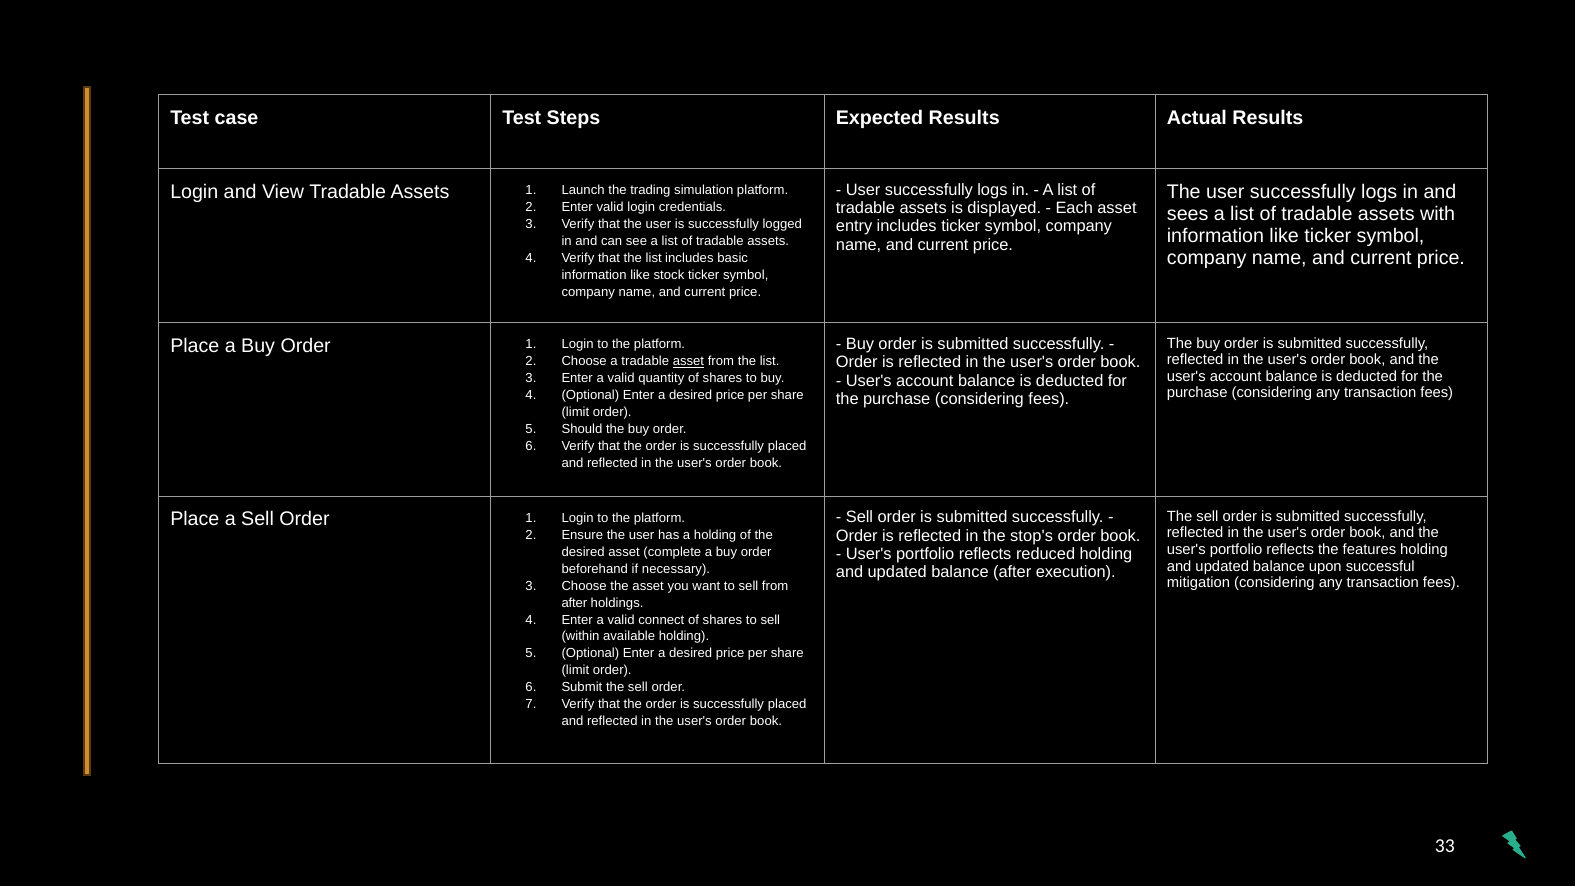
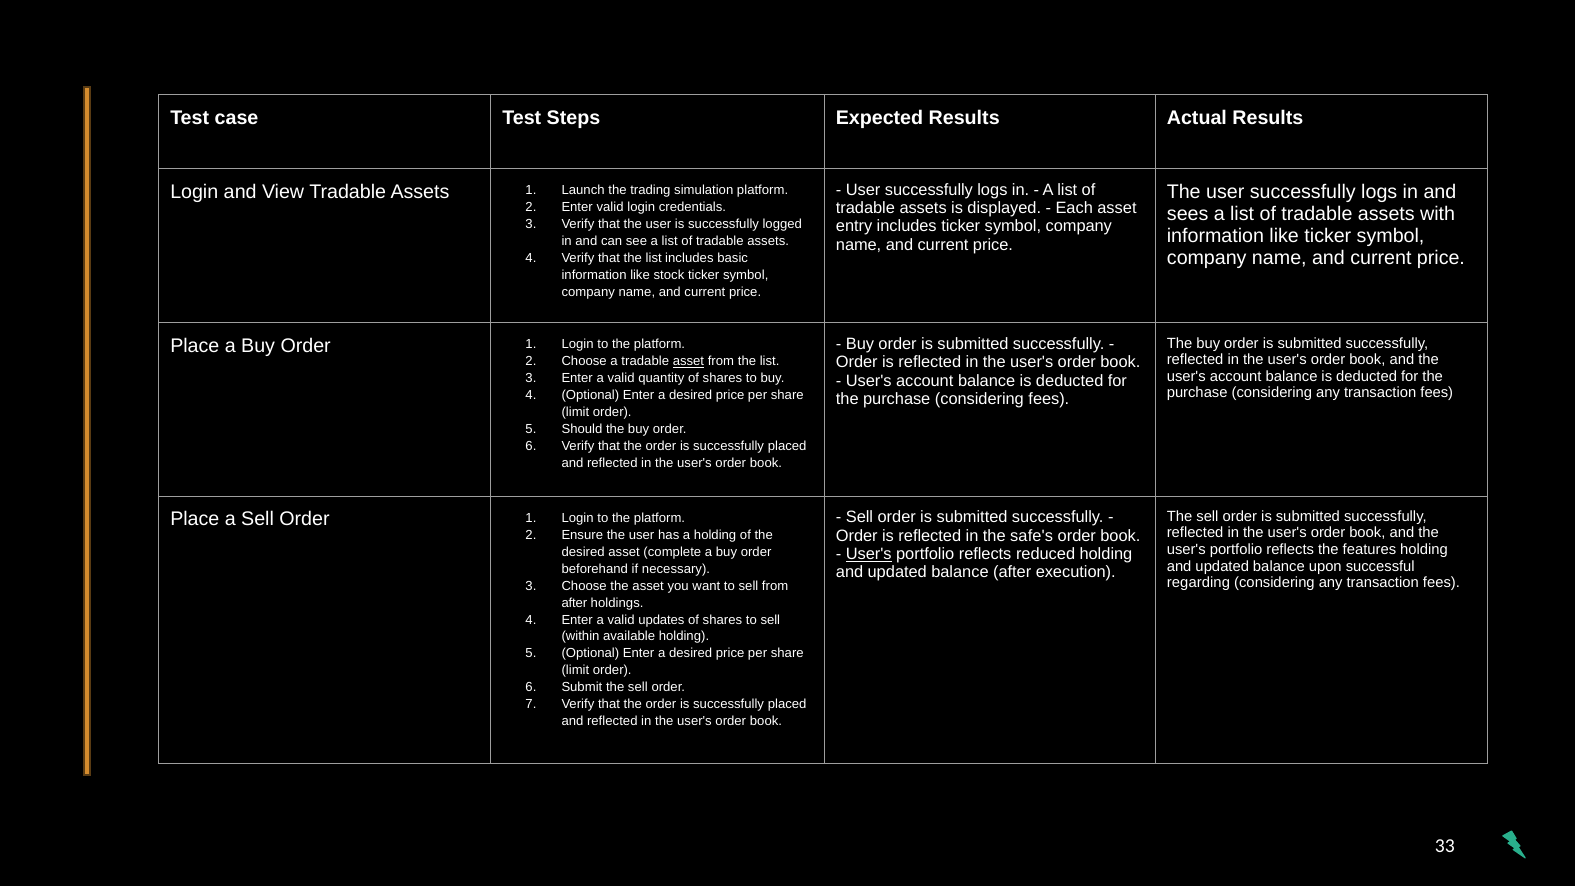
stop's: stop's -> safe's (1032, 536)
User's underline: none -> present (869, 554)
mitigation: mitigation -> regarding (1198, 583)
connect: connect -> updates (661, 620)
